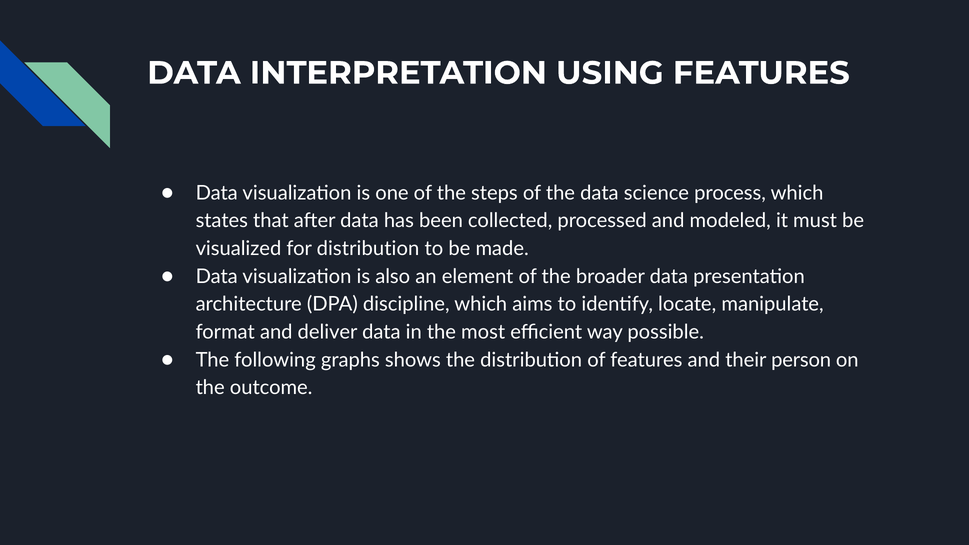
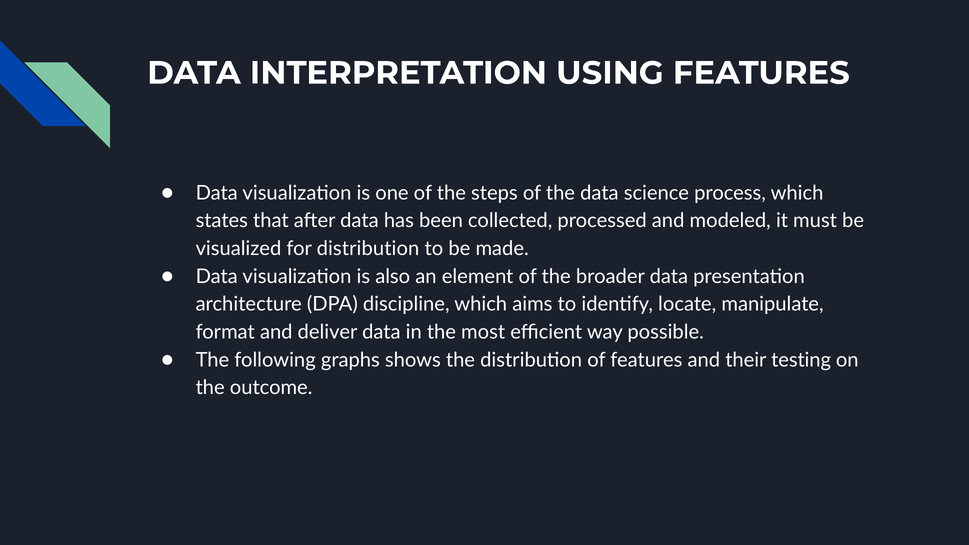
person: person -> testing (801, 360)
